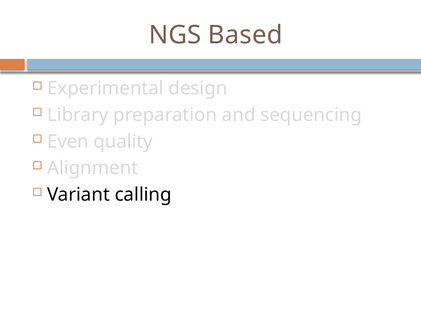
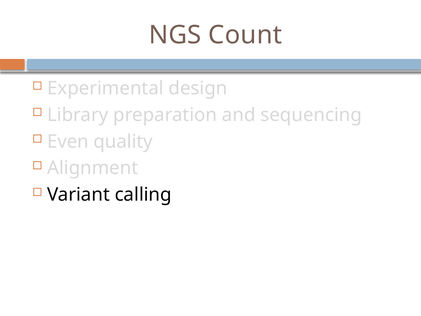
Based: Based -> Count (245, 35)
